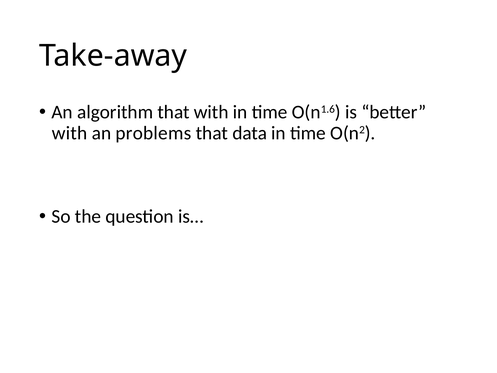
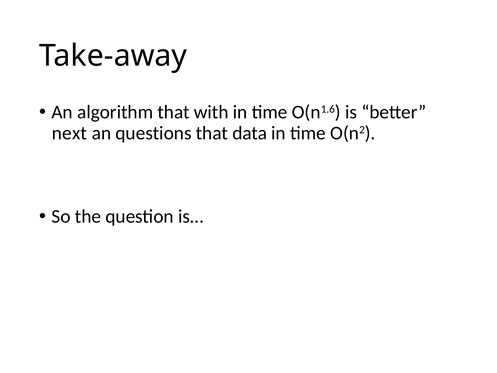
with: with -> next (69, 133)
problems: problems -> questions (154, 133)
